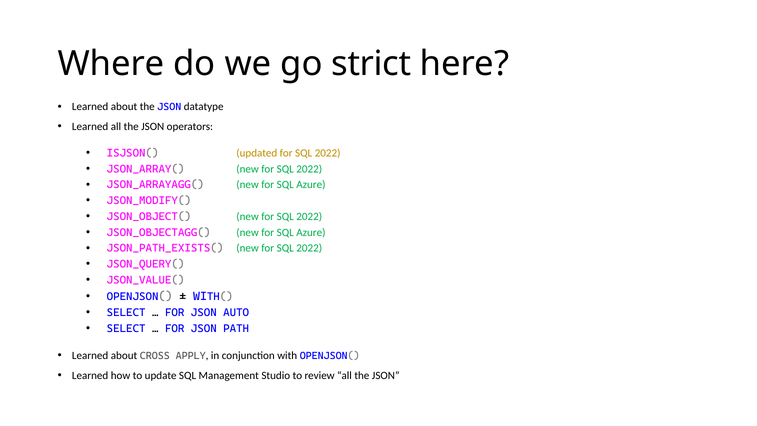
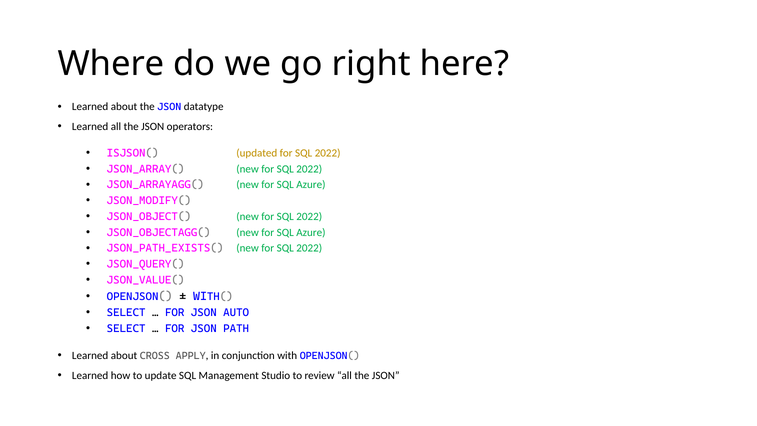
strict: strict -> right (371, 64)
